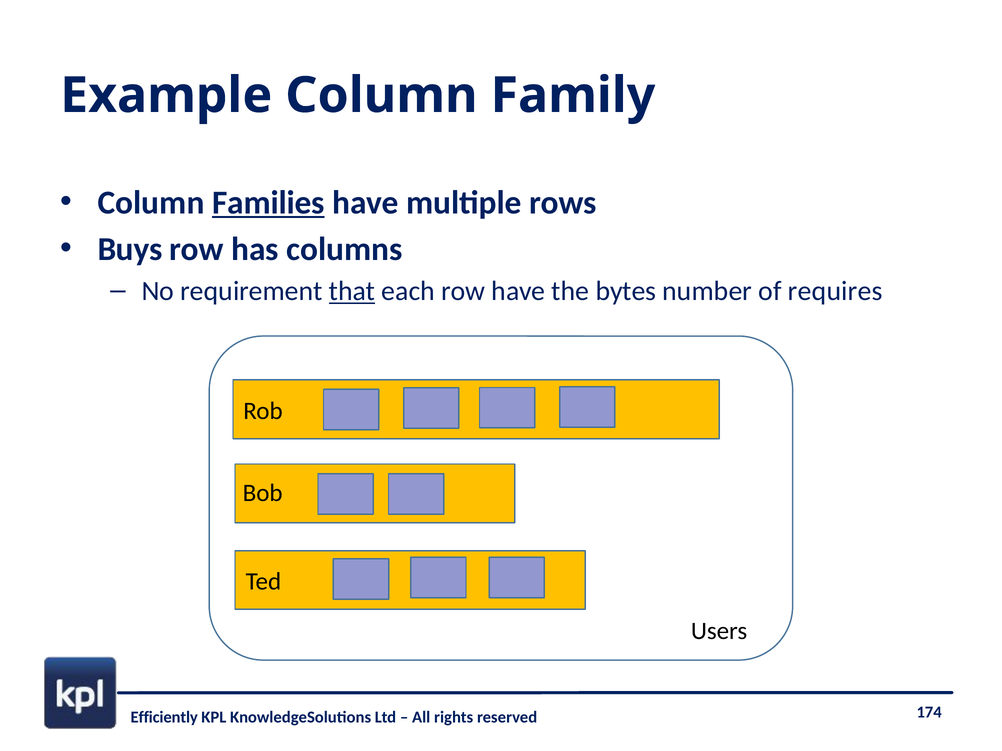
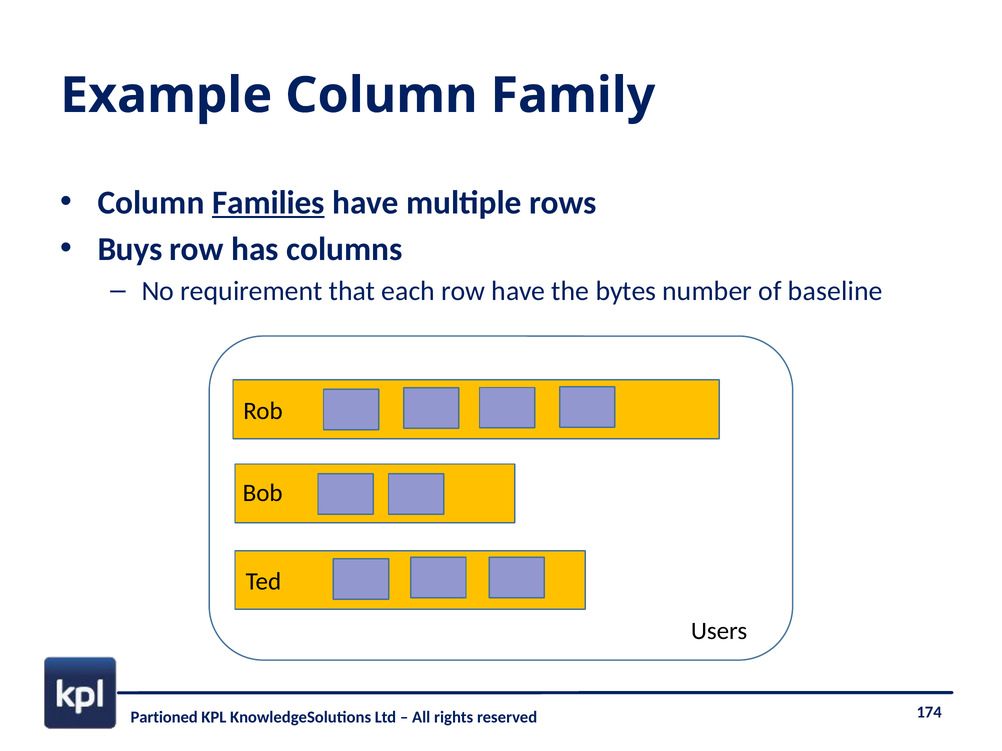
that underline: present -> none (352, 291)
requires: requires -> baseline (835, 291)
Efficiently: Efficiently -> Partioned (164, 718)
